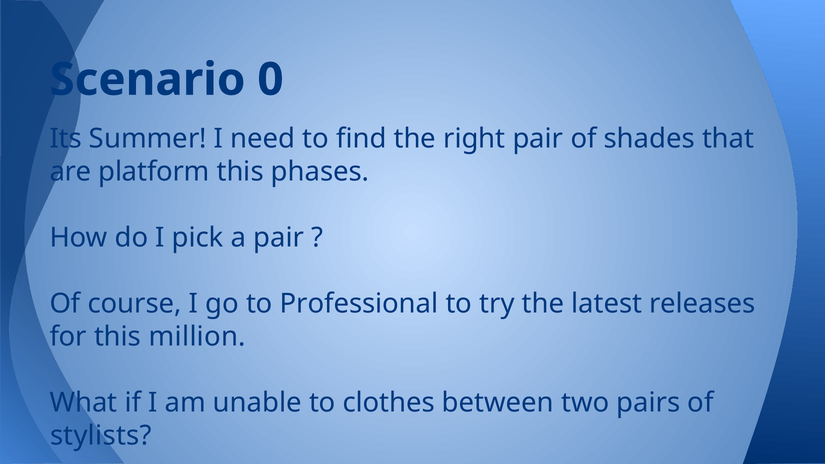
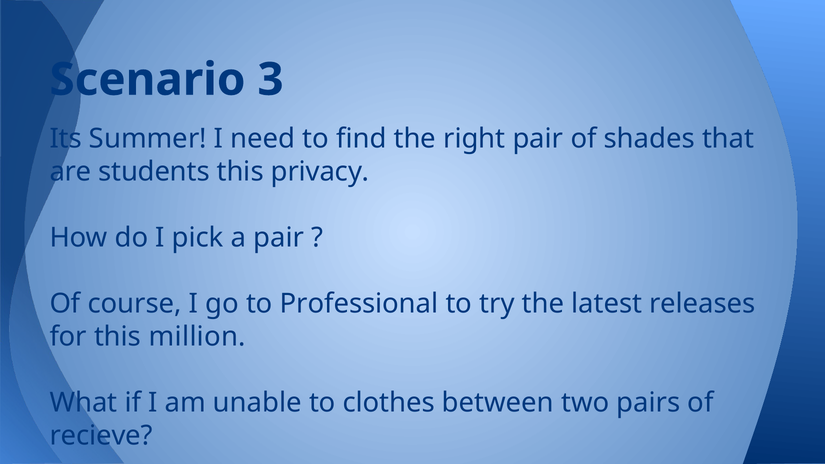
0: 0 -> 3 (270, 80)
platform: platform -> students (154, 172)
phases: phases -> privacy (320, 172)
stylists: stylists -> recieve (101, 436)
